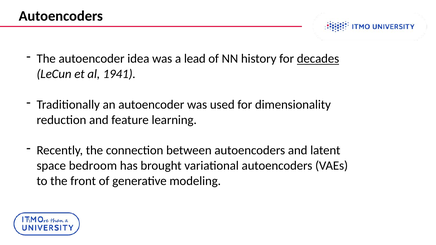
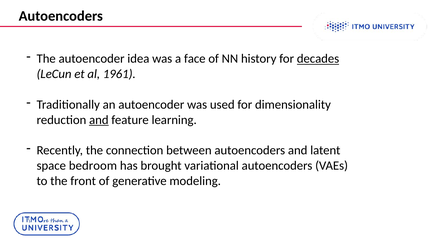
lead: lead -> face (195, 59)
1941: 1941 -> 1961 (119, 74)
and underline: none -> present (99, 120)
